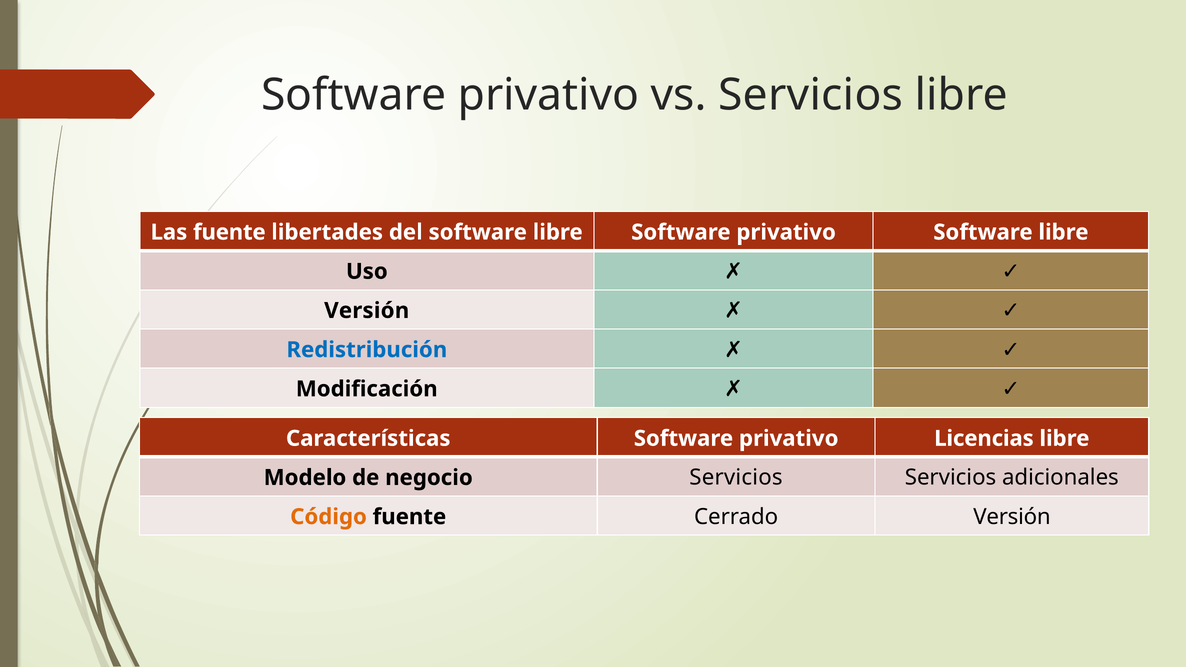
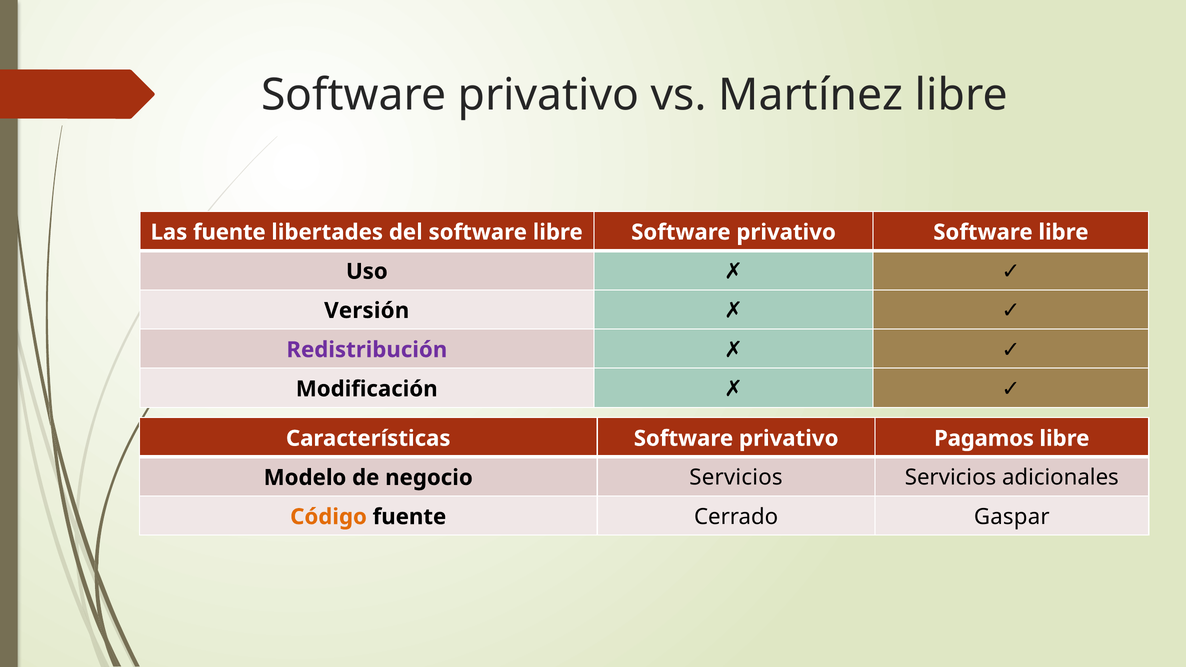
vs Servicios: Servicios -> Martínez (811, 95)
Redistribución colour: blue -> purple (367, 350)
Licencias: Licencias -> Pagamos (984, 439)
Cerrado Versión: Versión -> Gaspar (1012, 517)
